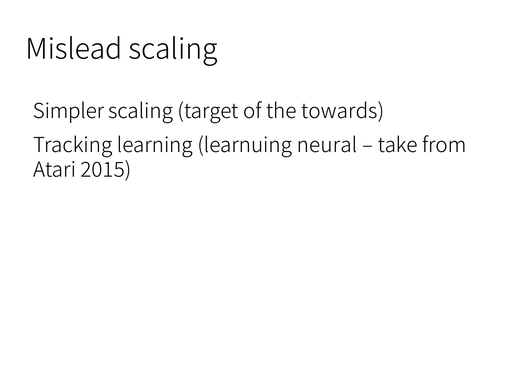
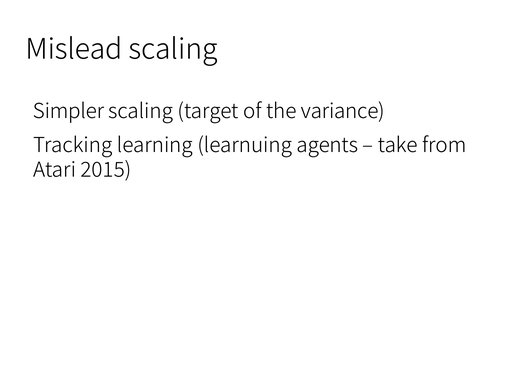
towards: towards -> variance (343, 111)
neural: neural -> agents (327, 145)
